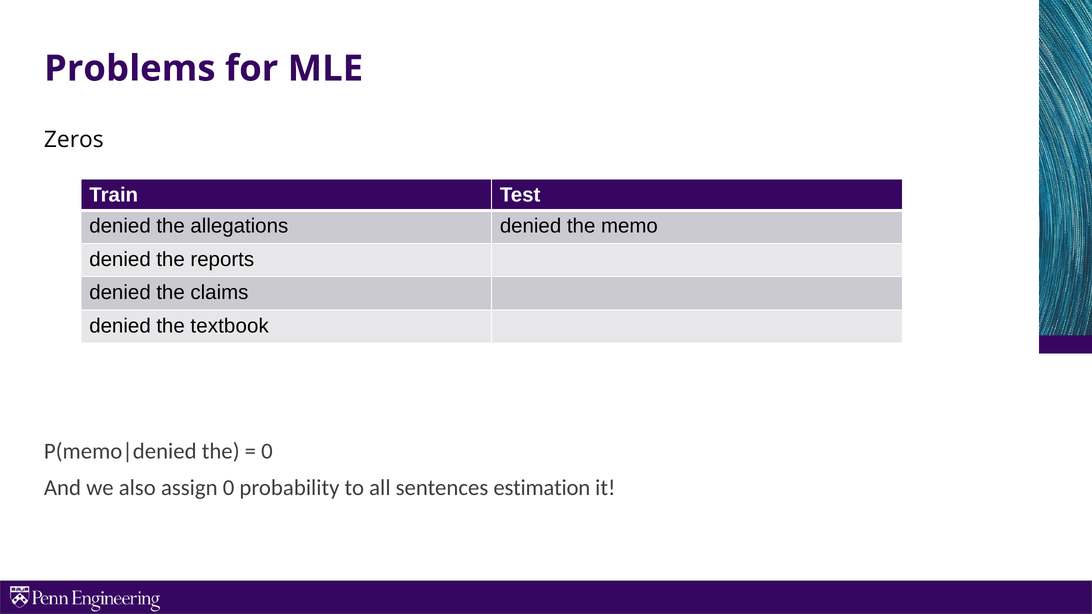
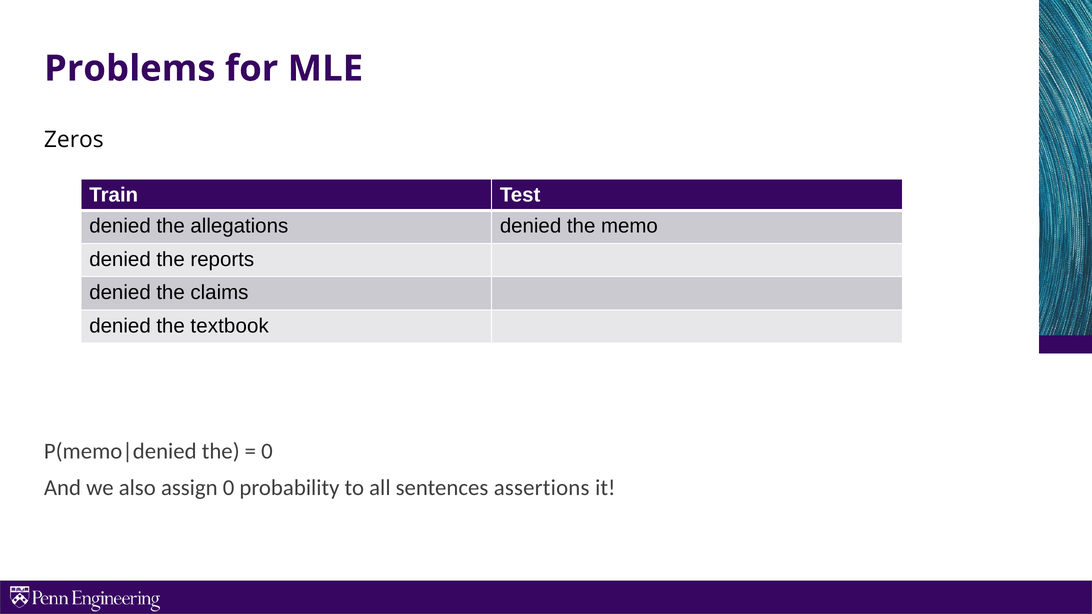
estimation: estimation -> assertions (542, 488)
